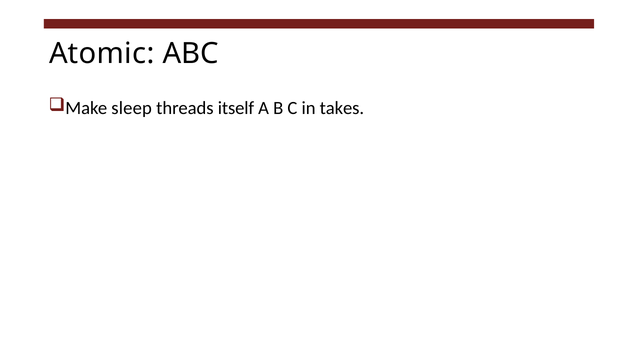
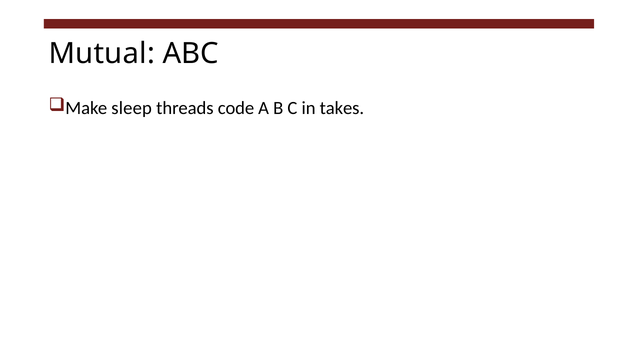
Atomic: Atomic -> Mutual (102, 54)
itself: itself -> code (236, 108)
